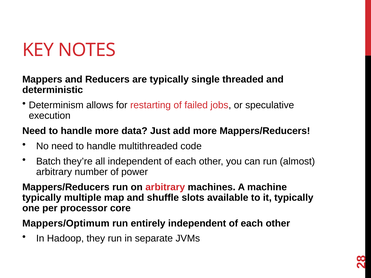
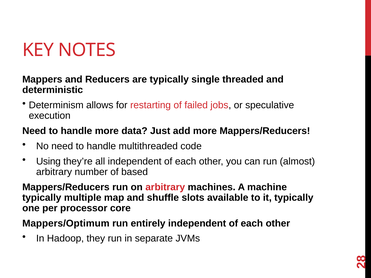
Batch: Batch -> Using (48, 161)
power: power -> based (135, 172)
